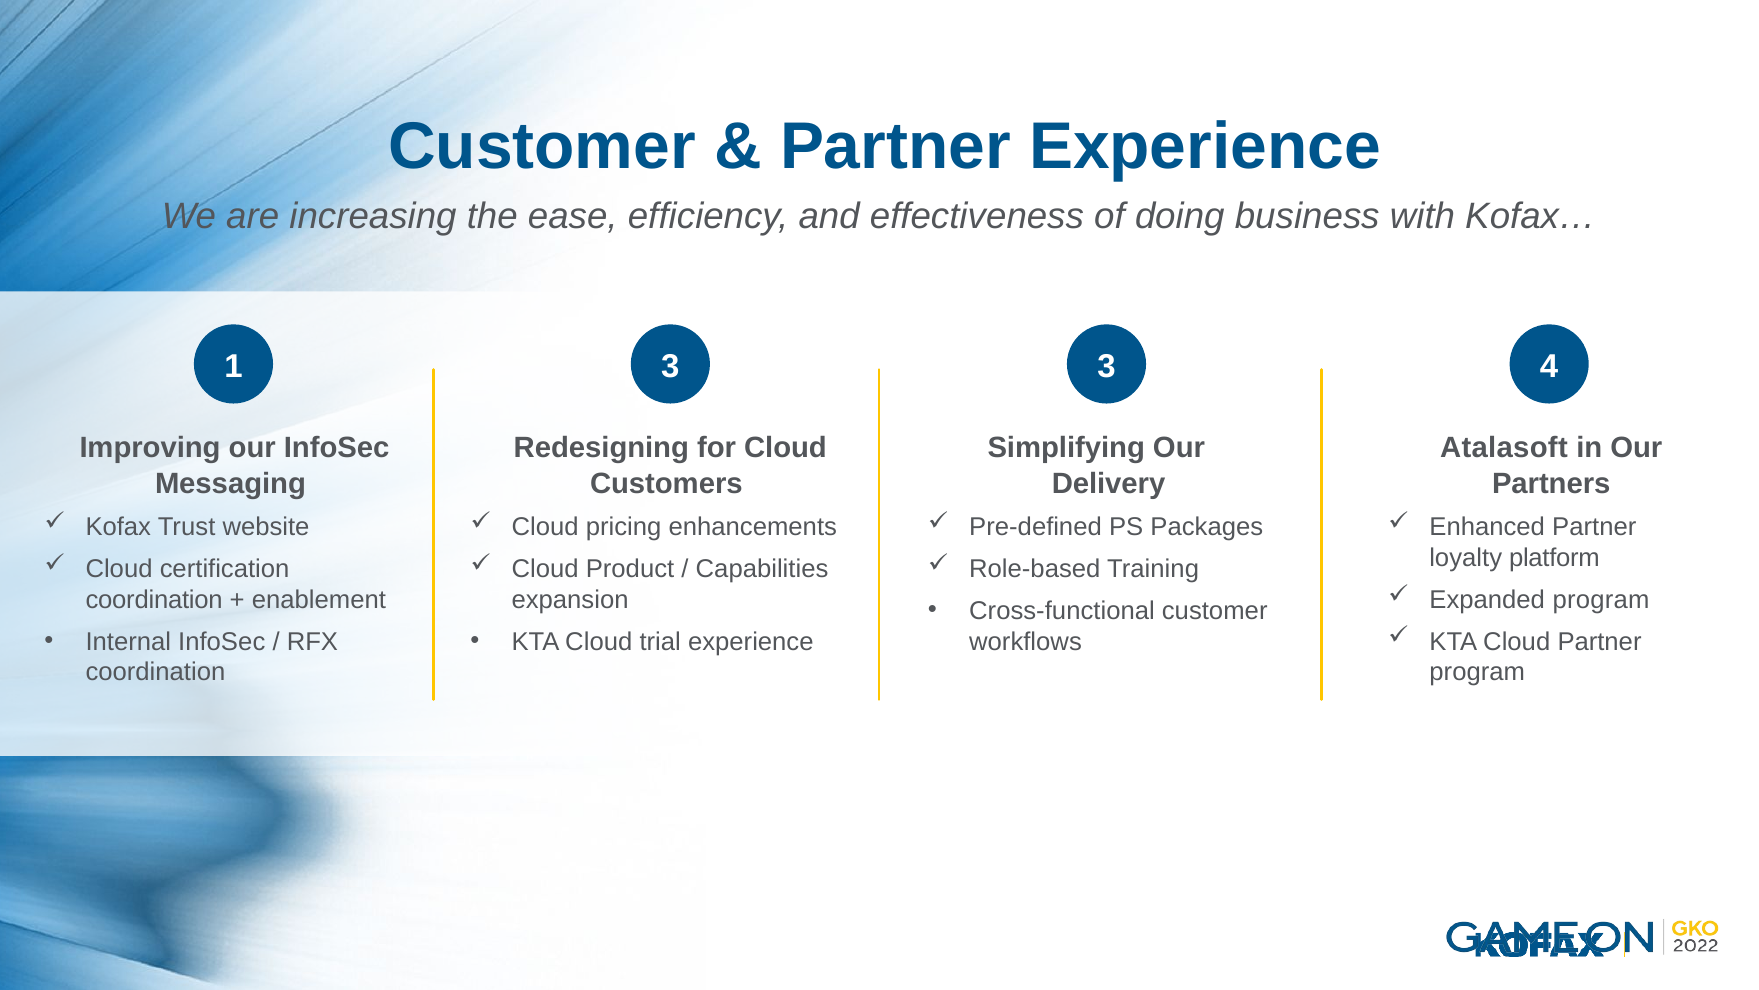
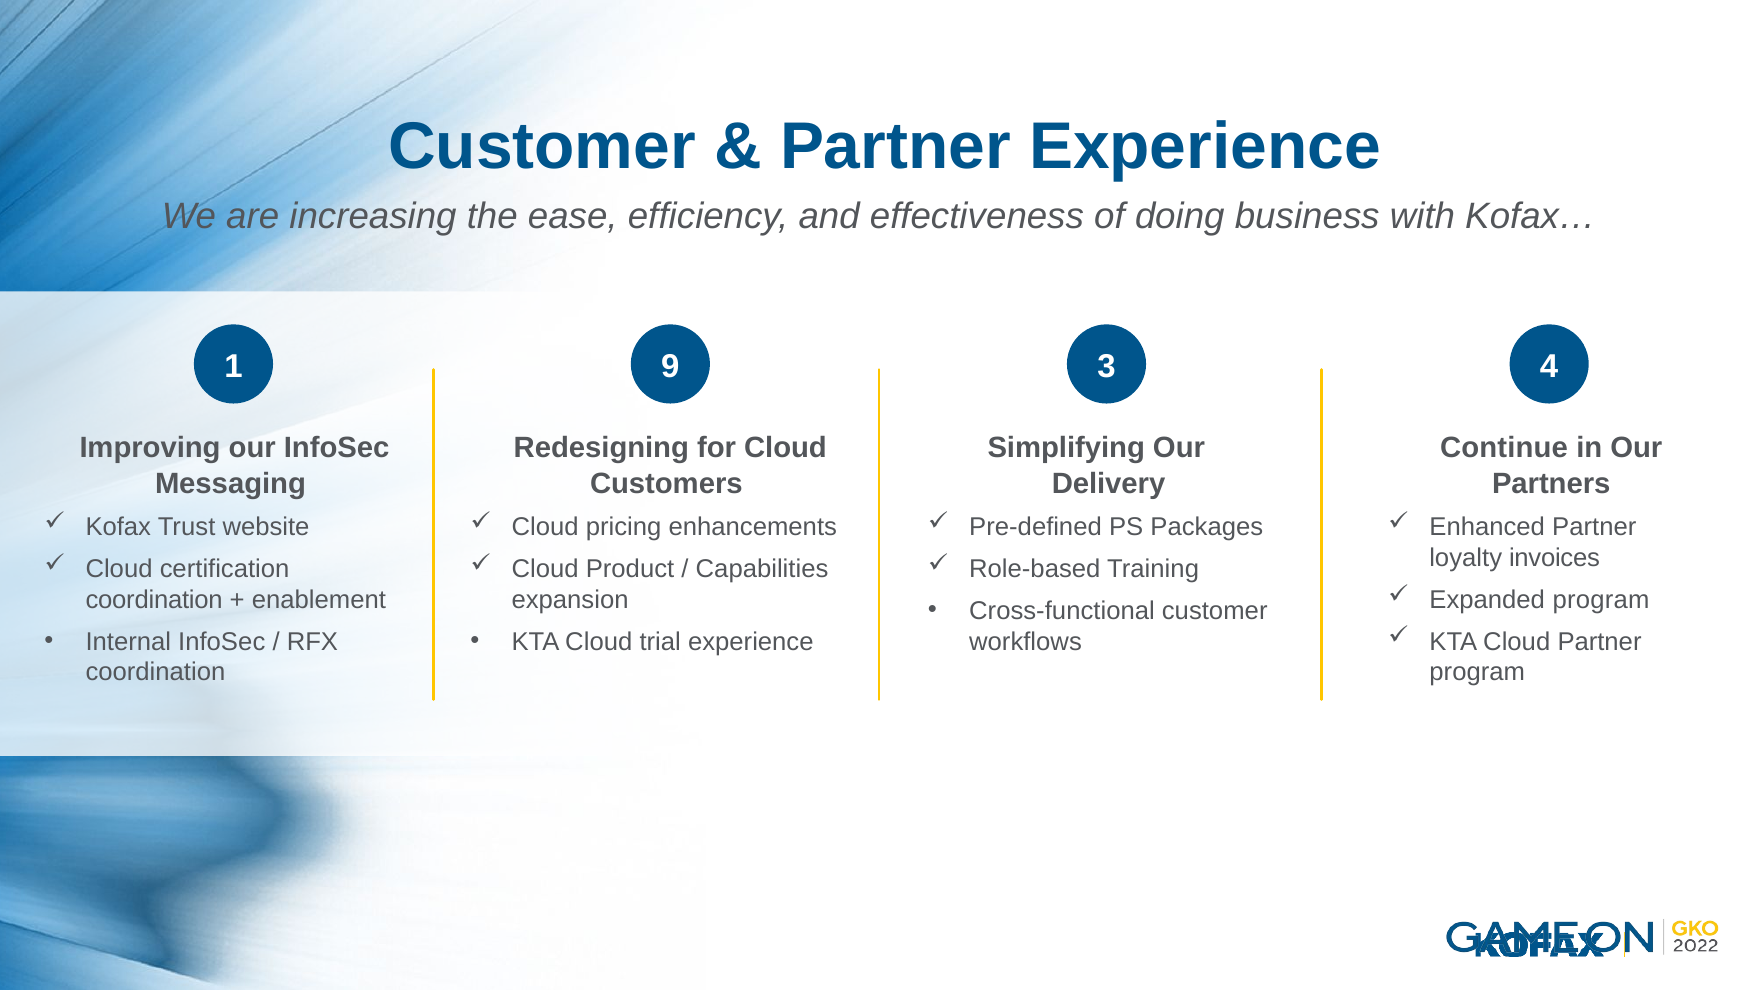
1 3: 3 -> 9 (670, 366)
Atalasoft: Atalasoft -> Continue (1504, 448)
platform: platform -> invoices (1554, 558)
